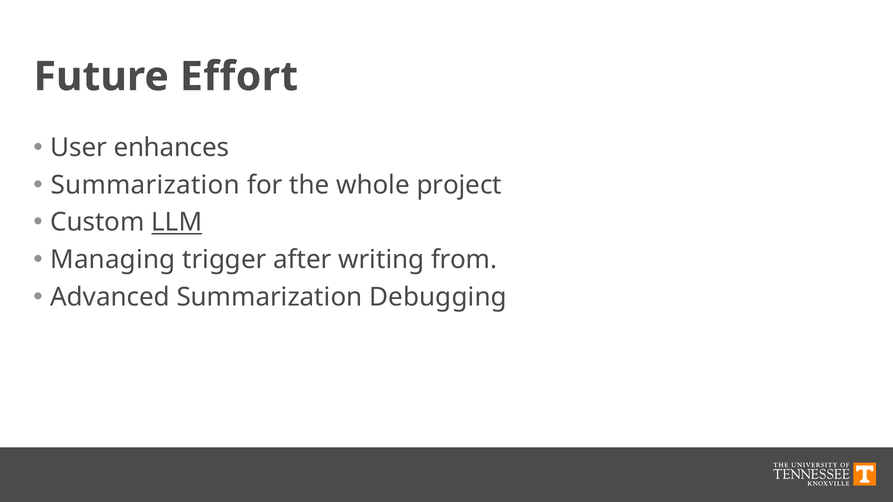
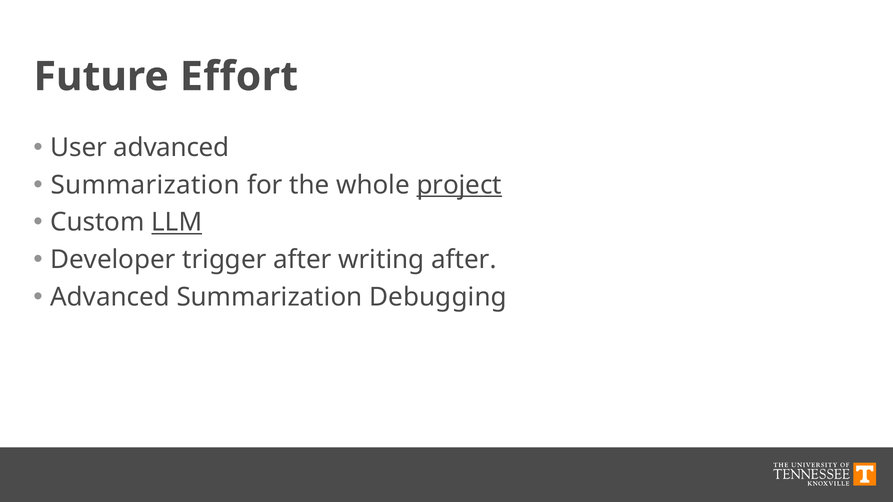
User enhances: enhances -> advanced (171, 148)
project underline: none -> present (459, 185)
Managing: Managing -> Developer (113, 260)
writing from: from -> after (464, 260)
